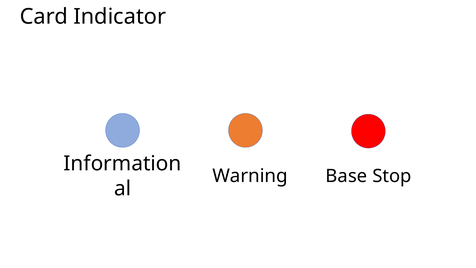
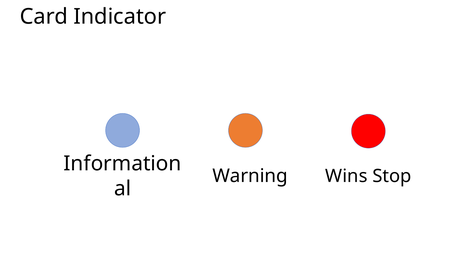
Base: Base -> Wins (346, 176)
